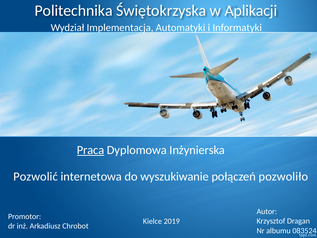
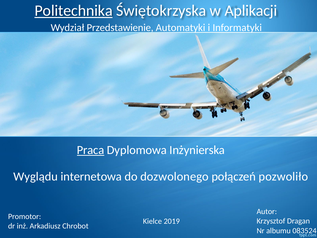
Politechnika underline: none -> present (74, 11)
Implementacja: Implementacja -> Przedstawienie (120, 28)
Pozwolić: Pozwolić -> Wyglądu (36, 176)
wyszukiwanie: wyszukiwanie -> dozwolonego (174, 176)
